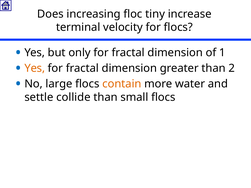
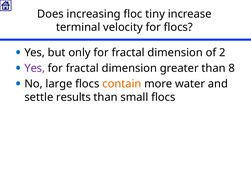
1: 1 -> 2 (222, 53)
Yes colour: orange -> purple (35, 68)
2: 2 -> 8 (232, 68)
collide: collide -> results (73, 97)
